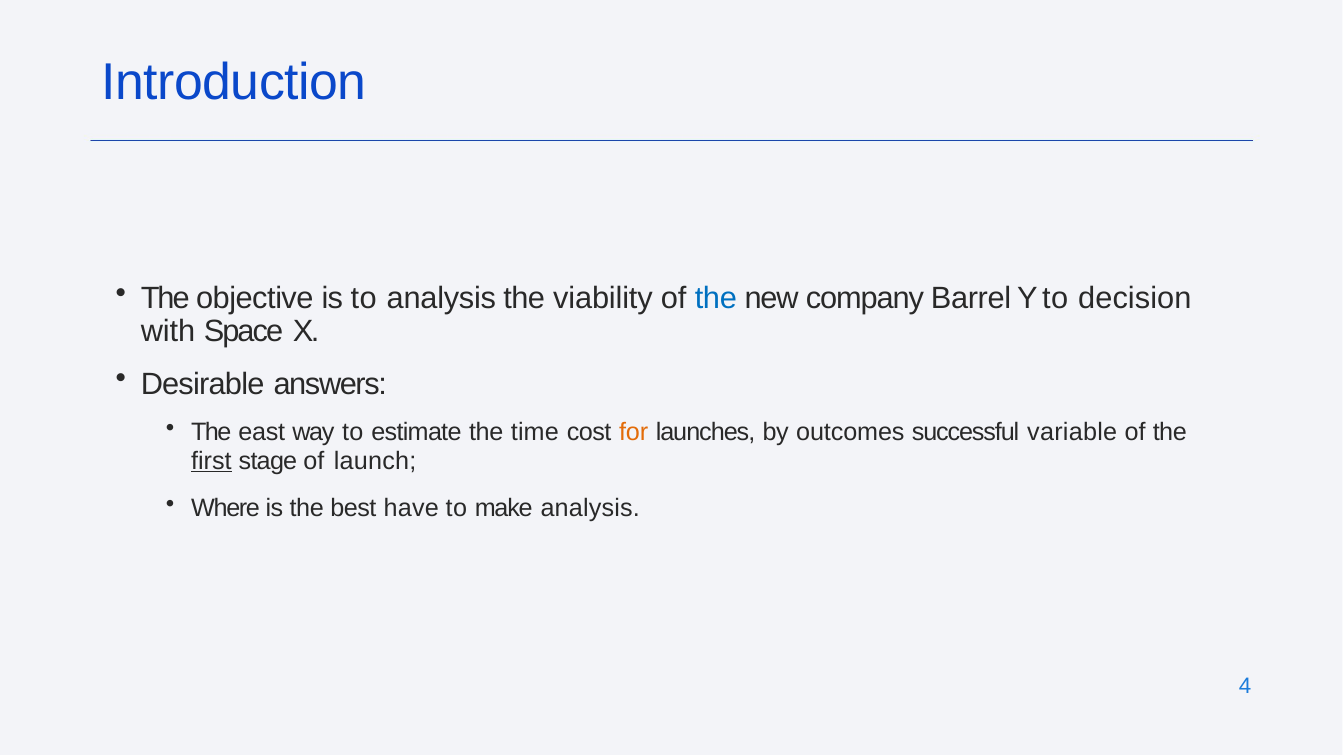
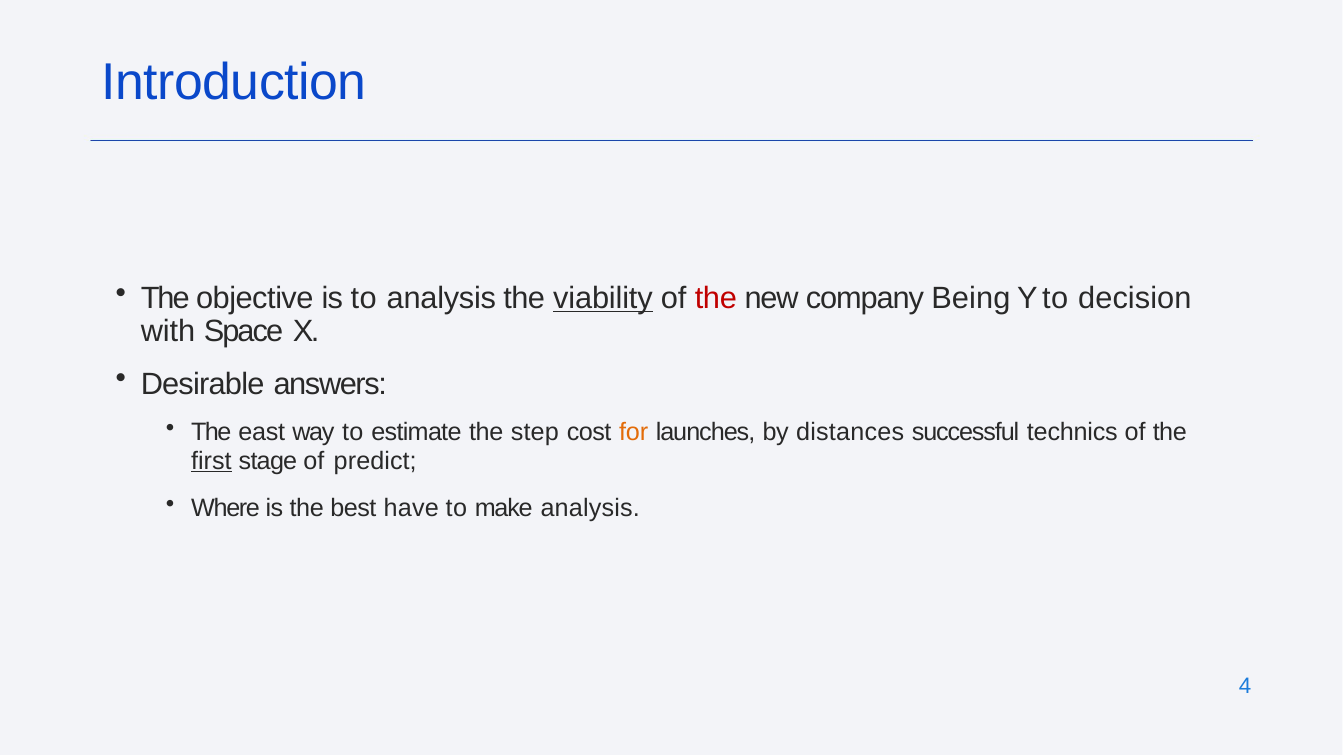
viability underline: none -> present (603, 298)
the colour: blue -> red (716, 298)
Barrel: Barrel -> Being (971, 298)
time: time -> step (535, 432)
outcomes: outcomes -> distances (850, 432)
variable: variable -> technics (1072, 432)
launch: launch -> predict (375, 461)
